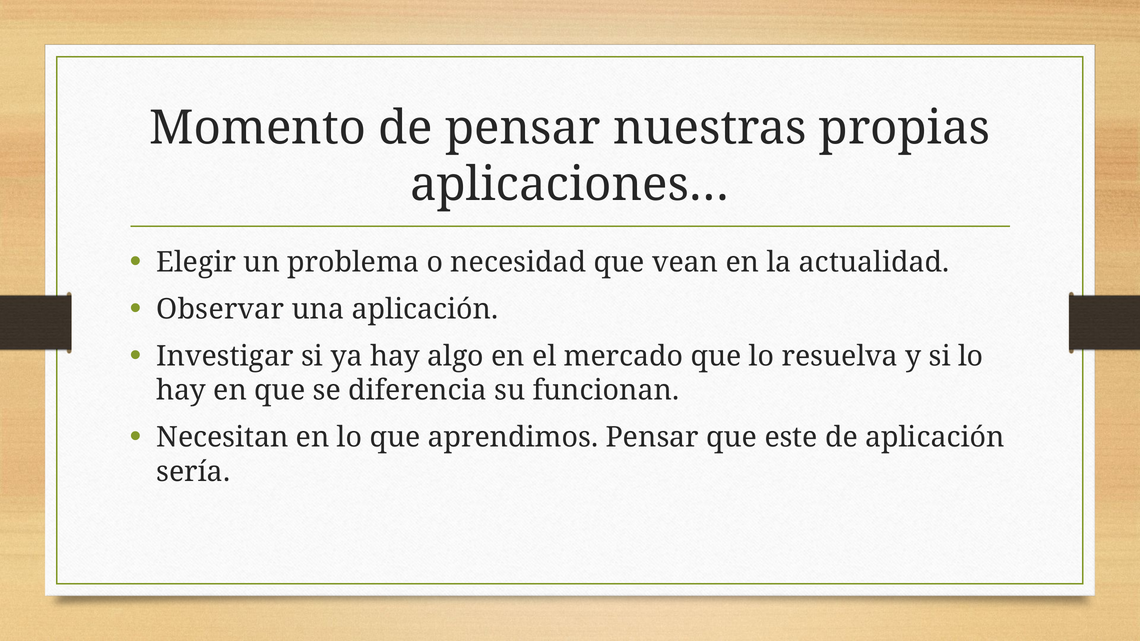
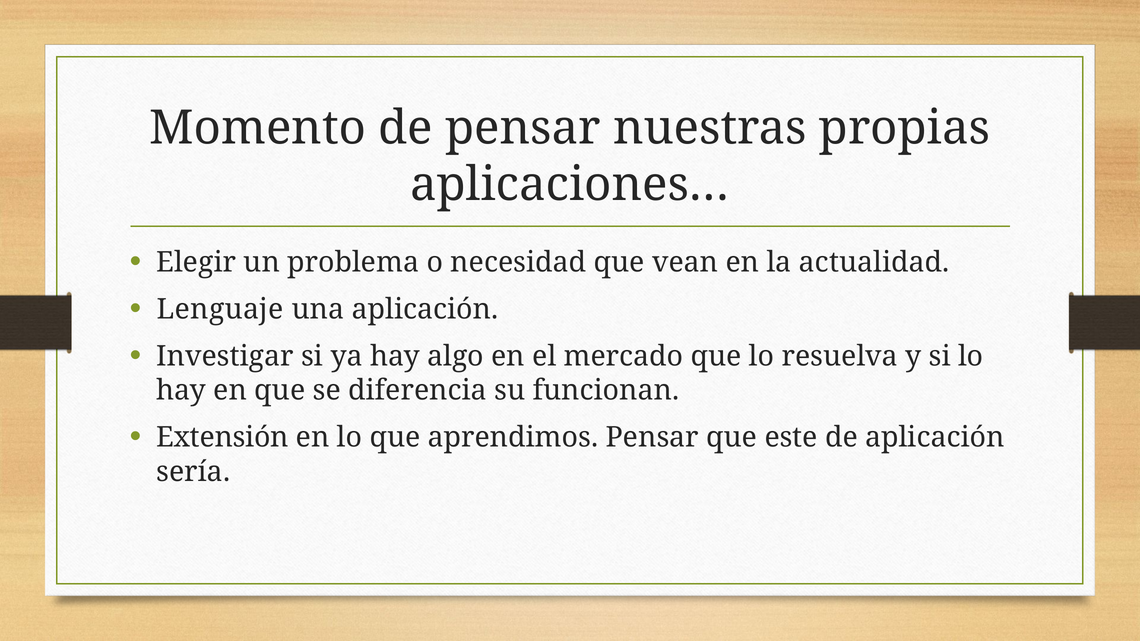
Observar: Observar -> Lenguaje (220, 309)
Necesitan: Necesitan -> Extensión (223, 438)
